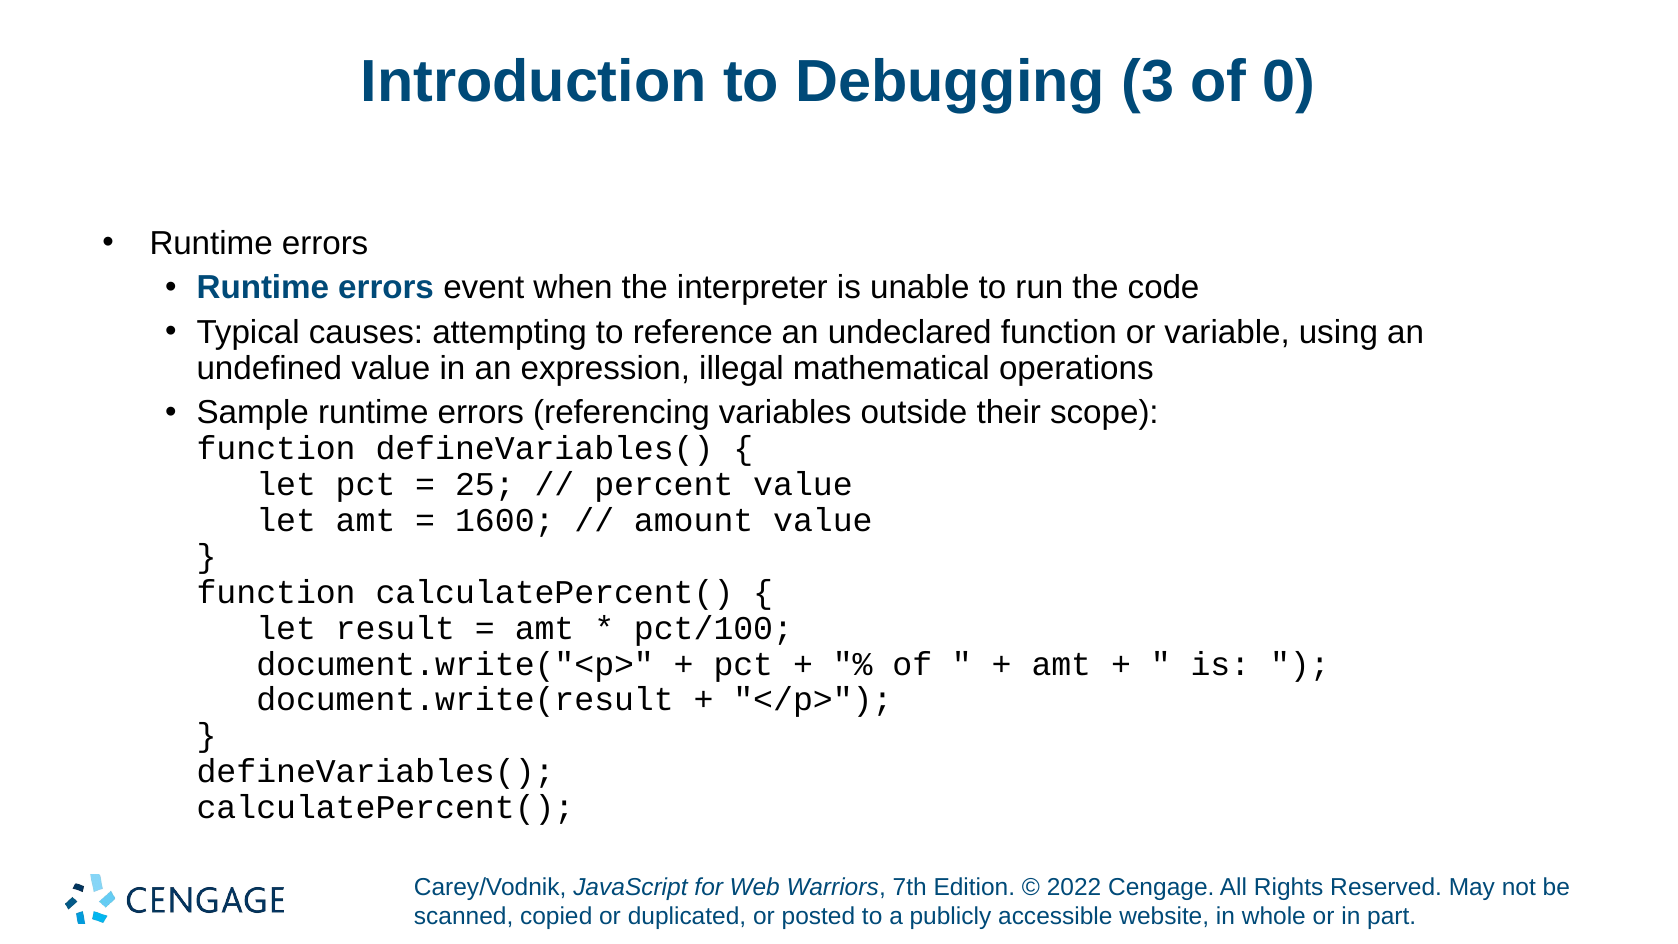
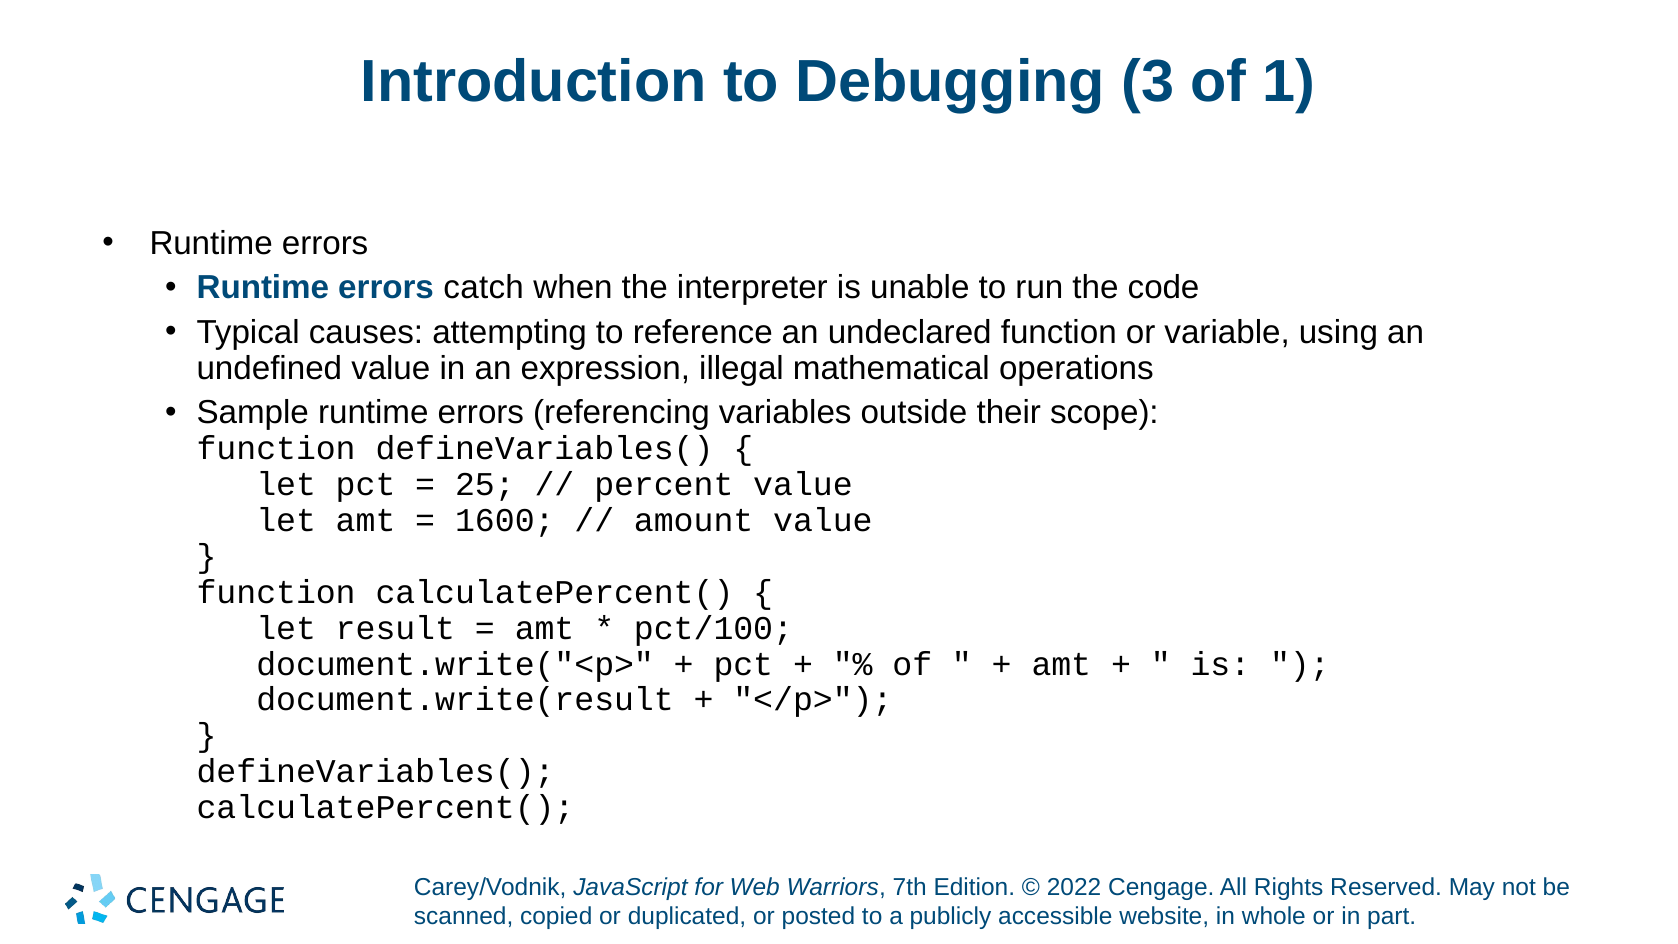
0: 0 -> 1 (1289, 82)
event: event -> catch (484, 288)
